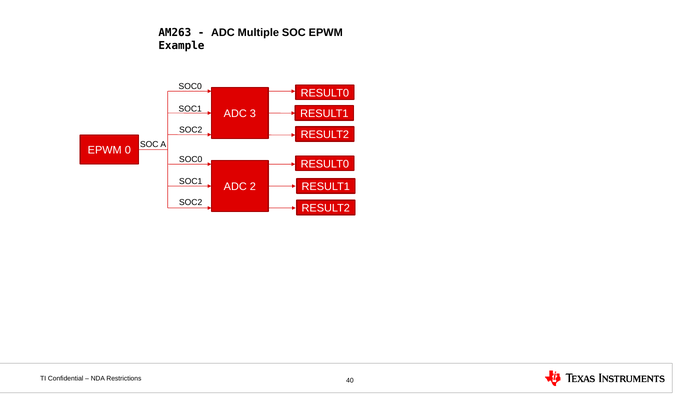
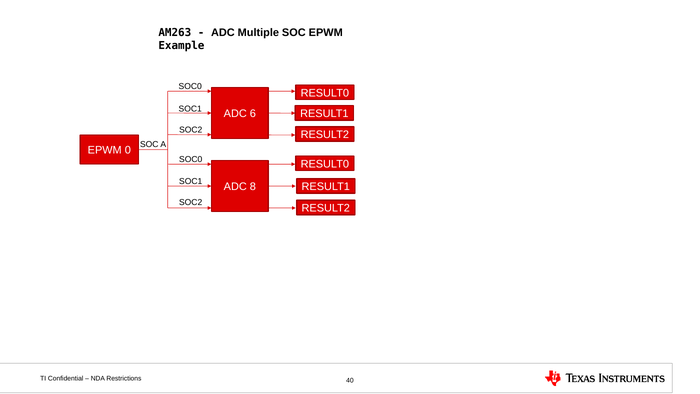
3: 3 -> 6 (253, 114)
2: 2 -> 8 (253, 187)
